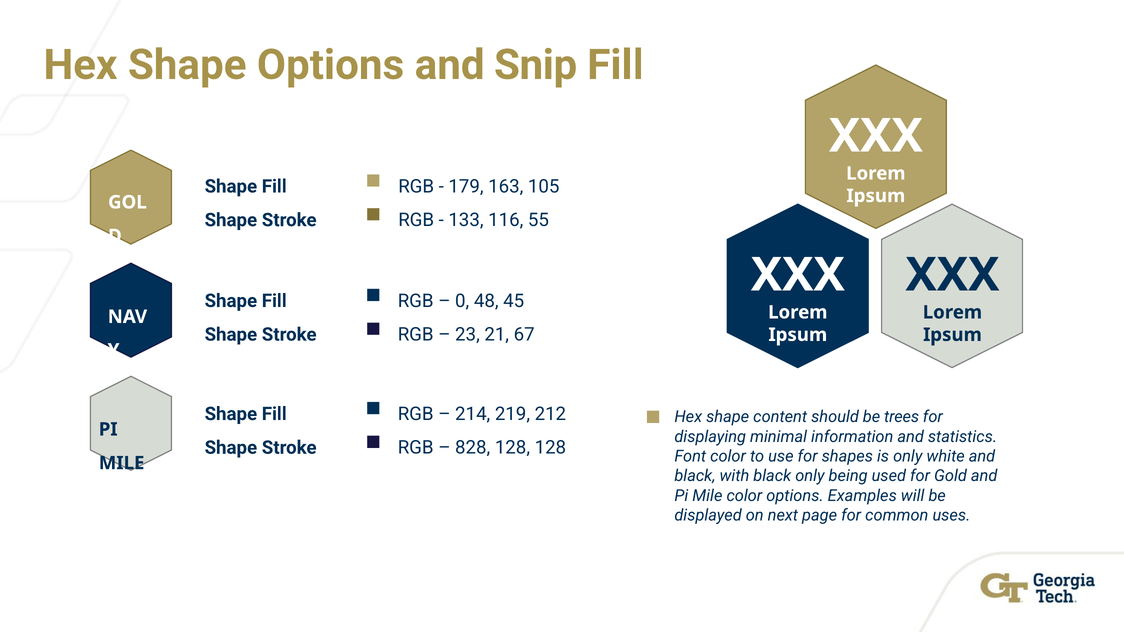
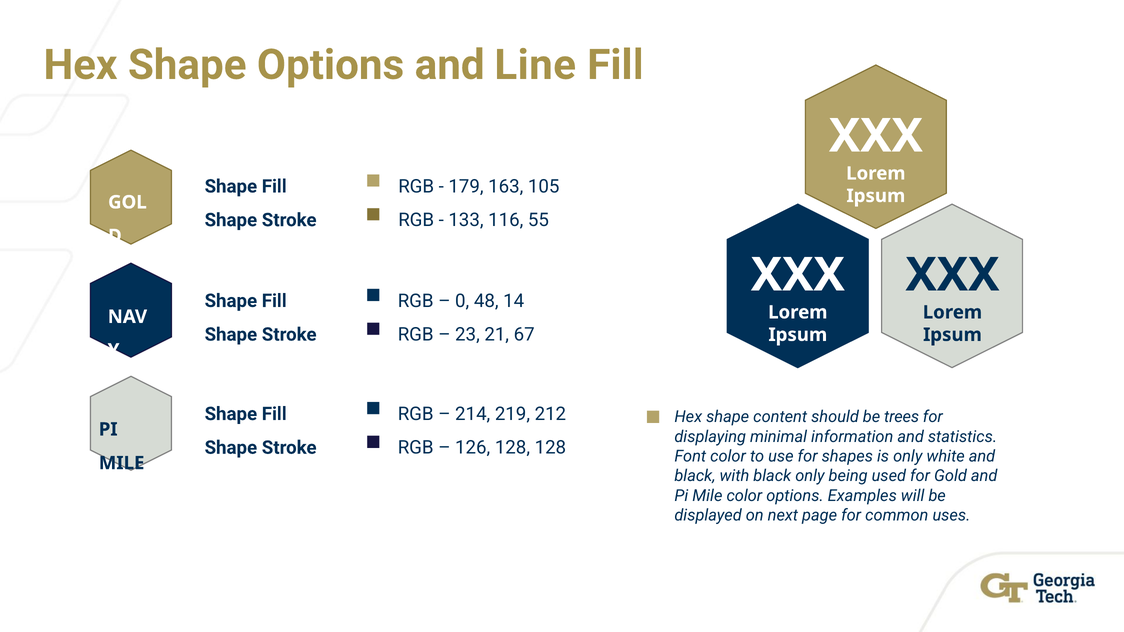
Snip: Snip -> Line (535, 65)
45: 45 -> 14 (514, 301)
828: 828 -> 126 (473, 448)
